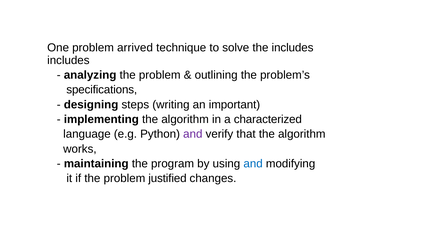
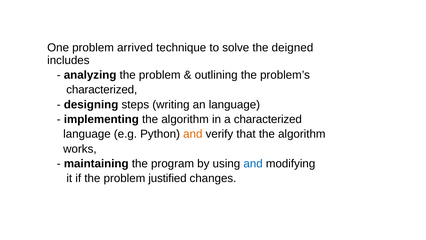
the includes: includes -> deigned (292, 48)
specifications: specifications -> characterized (102, 90)
an important: important -> language (234, 104)
and colour: purple -> orange (193, 134)
